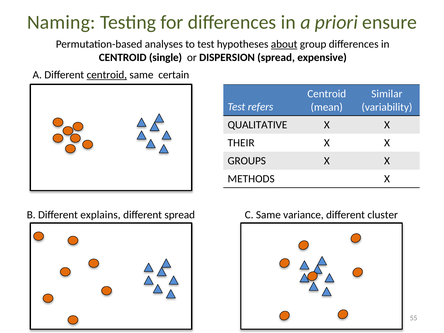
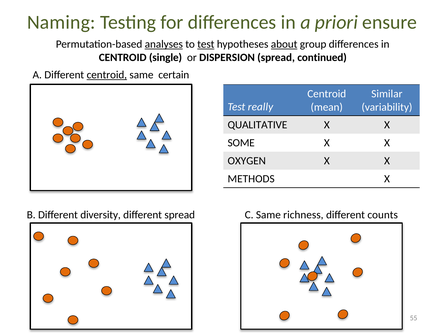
analyses underline: none -> present (164, 44)
test underline: none -> present (206, 44)
expensive: expensive -> continued (322, 58)
refers: refers -> really (260, 107)
THEIR: THEIR -> SOME (241, 143)
GROUPS: GROUPS -> OXYGEN (247, 161)
explains: explains -> diversity (101, 215)
variance: variance -> richness (303, 215)
cluster: cluster -> counts (383, 215)
